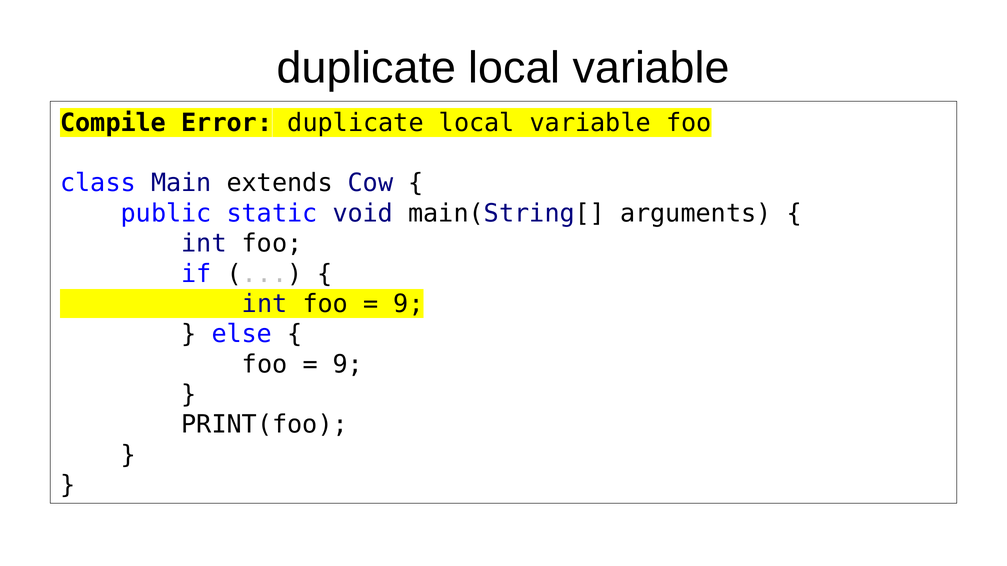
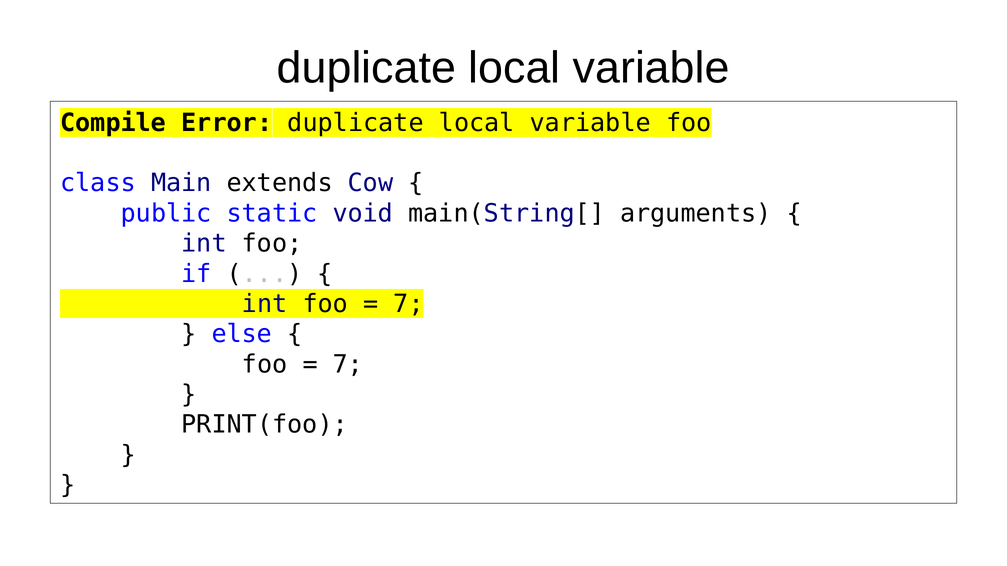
9: 9 -> 7 (409, 304)
9: 9 -> 7 (348, 365)
